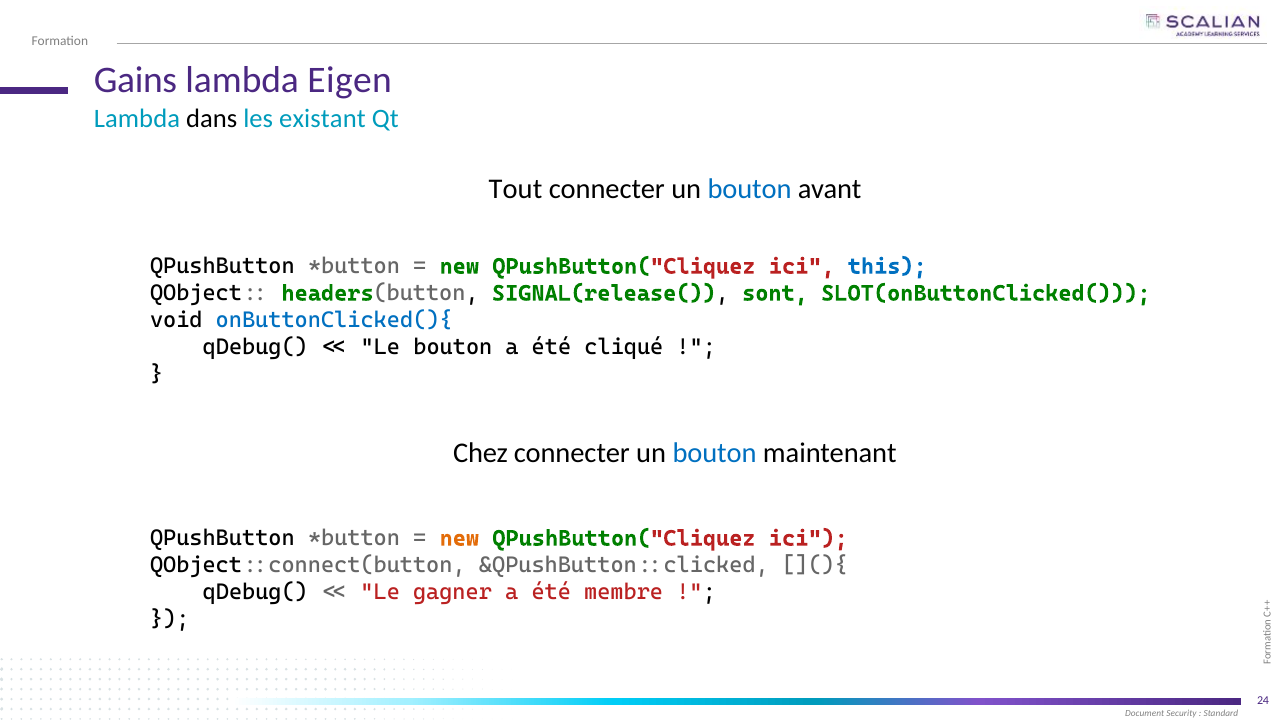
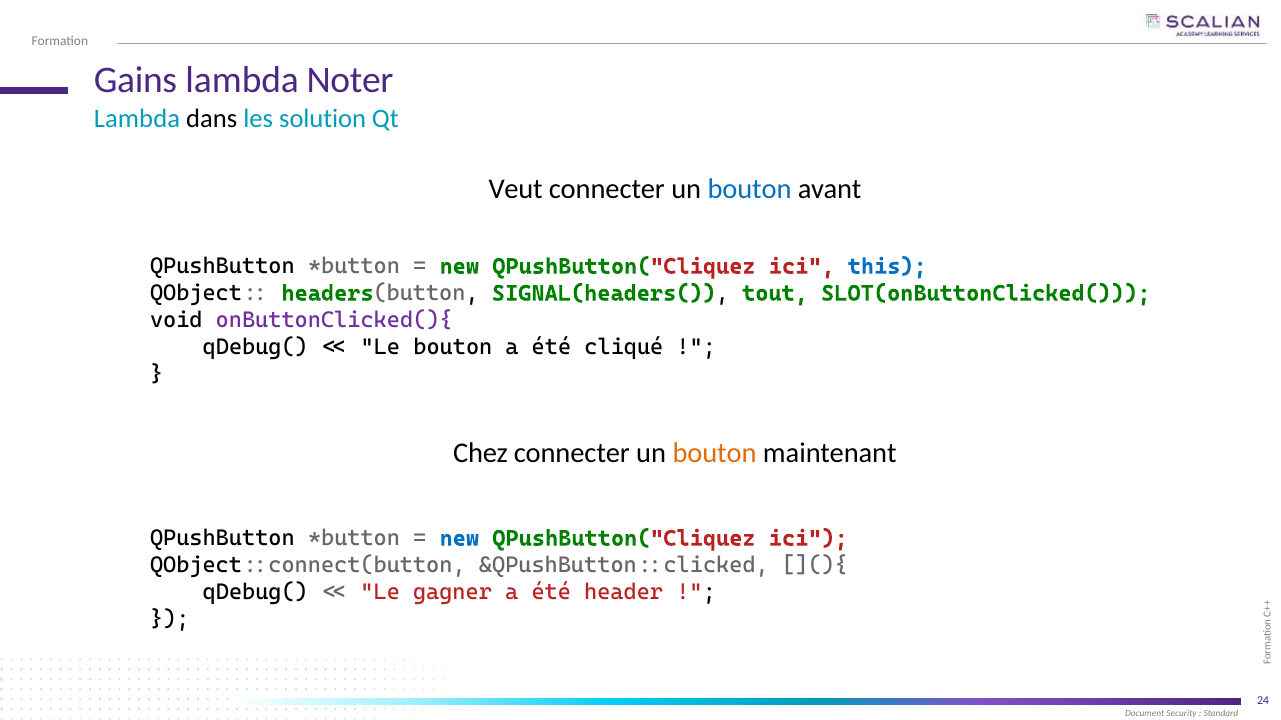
Eigen: Eigen -> Noter (350, 80)
existant: existant -> solution (323, 118)
Tout: Tout -> Veut (516, 190)
SIGNAL(release(: SIGNAL(release( -> SIGNAL(headers( (604, 293)
sont: sont -> tout (775, 293)
onButtonClicked(){ colour: blue -> purple (334, 320)
bouton colour: blue -> orange (715, 453)
new colour: orange -> blue (459, 539)
membre: membre -> header (624, 592)
